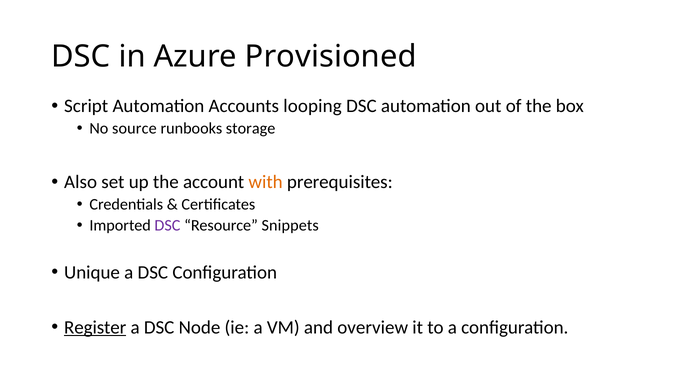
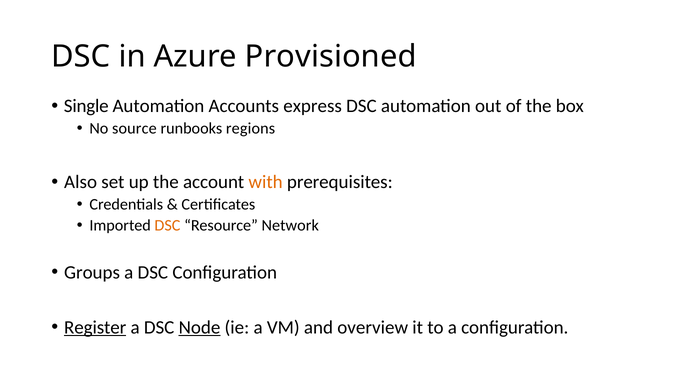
Script: Script -> Single (86, 106)
looping: looping -> express (313, 106)
storage: storage -> regions (251, 129)
DSC colour: purple -> orange (167, 226)
Snippets: Snippets -> Network (290, 226)
Unique: Unique -> Groups (92, 273)
Node underline: none -> present (199, 328)
